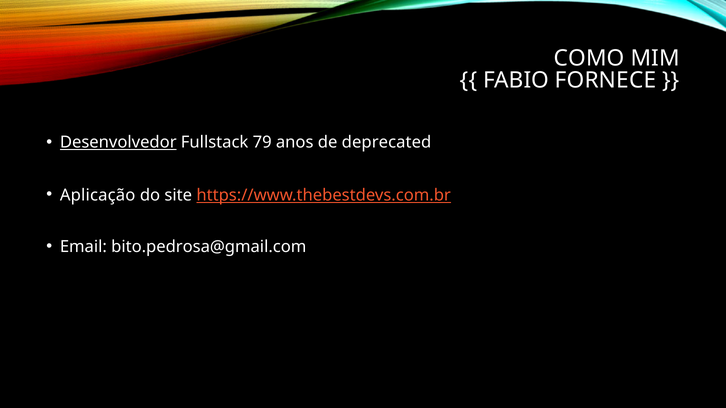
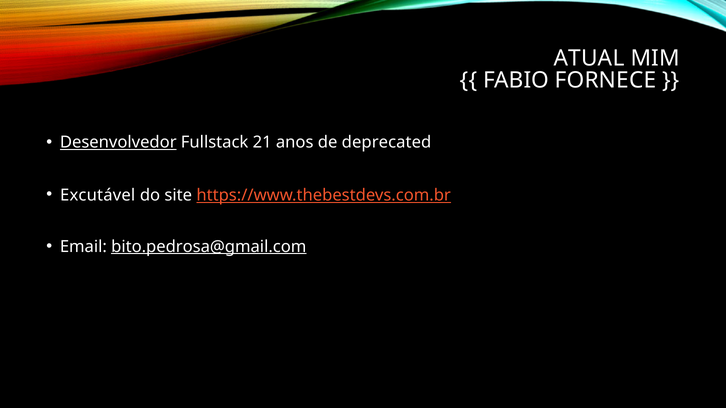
COMO: COMO -> ATUAL (589, 58)
79: 79 -> 21 (262, 142)
Aplicação: Aplicação -> Excutável (98, 195)
bito.pedrosa@gmail.com underline: none -> present (209, 247)
